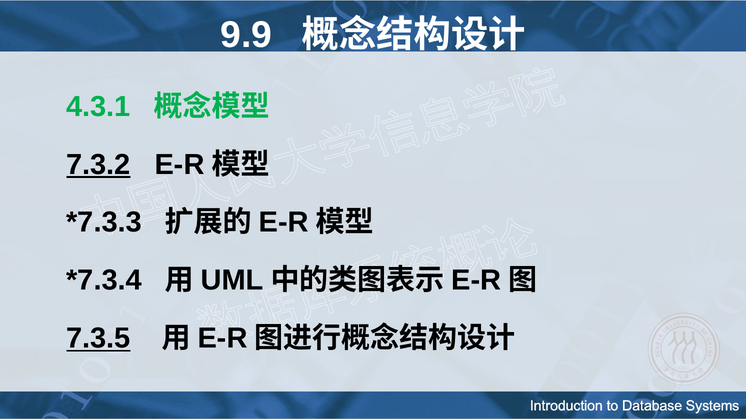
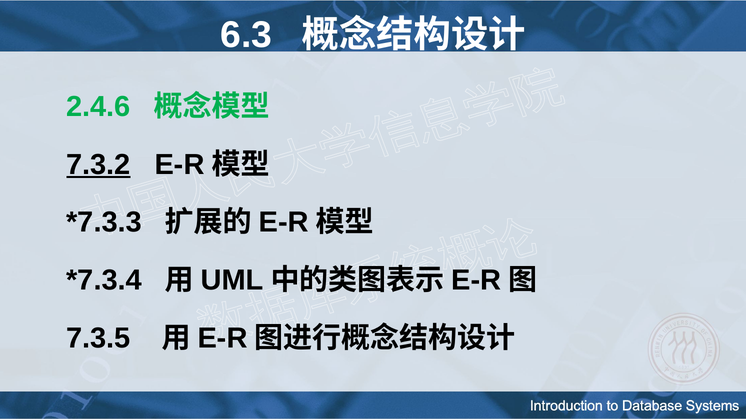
9.9: 9.9 -> 6.3 (246, 35)
4.3.1: 4.3.1 -> 2.4.6 (98, 107)
7.3.5 underline: present -> none (98, 339)
